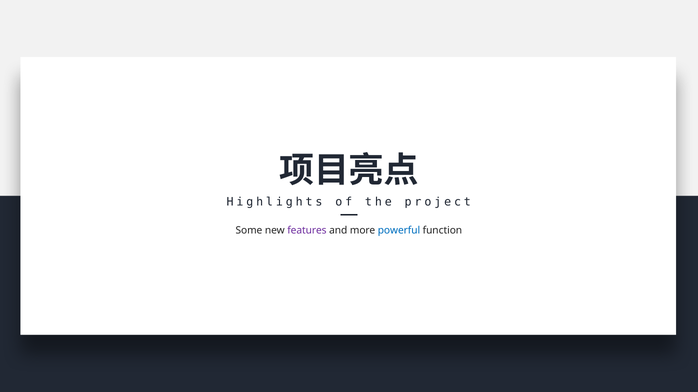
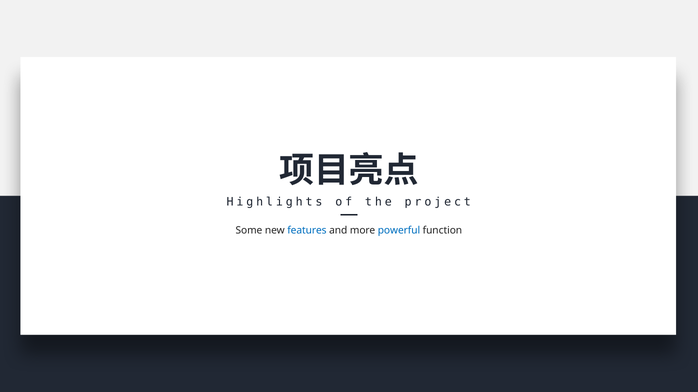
features colour: purple -> blue (307, 231)
